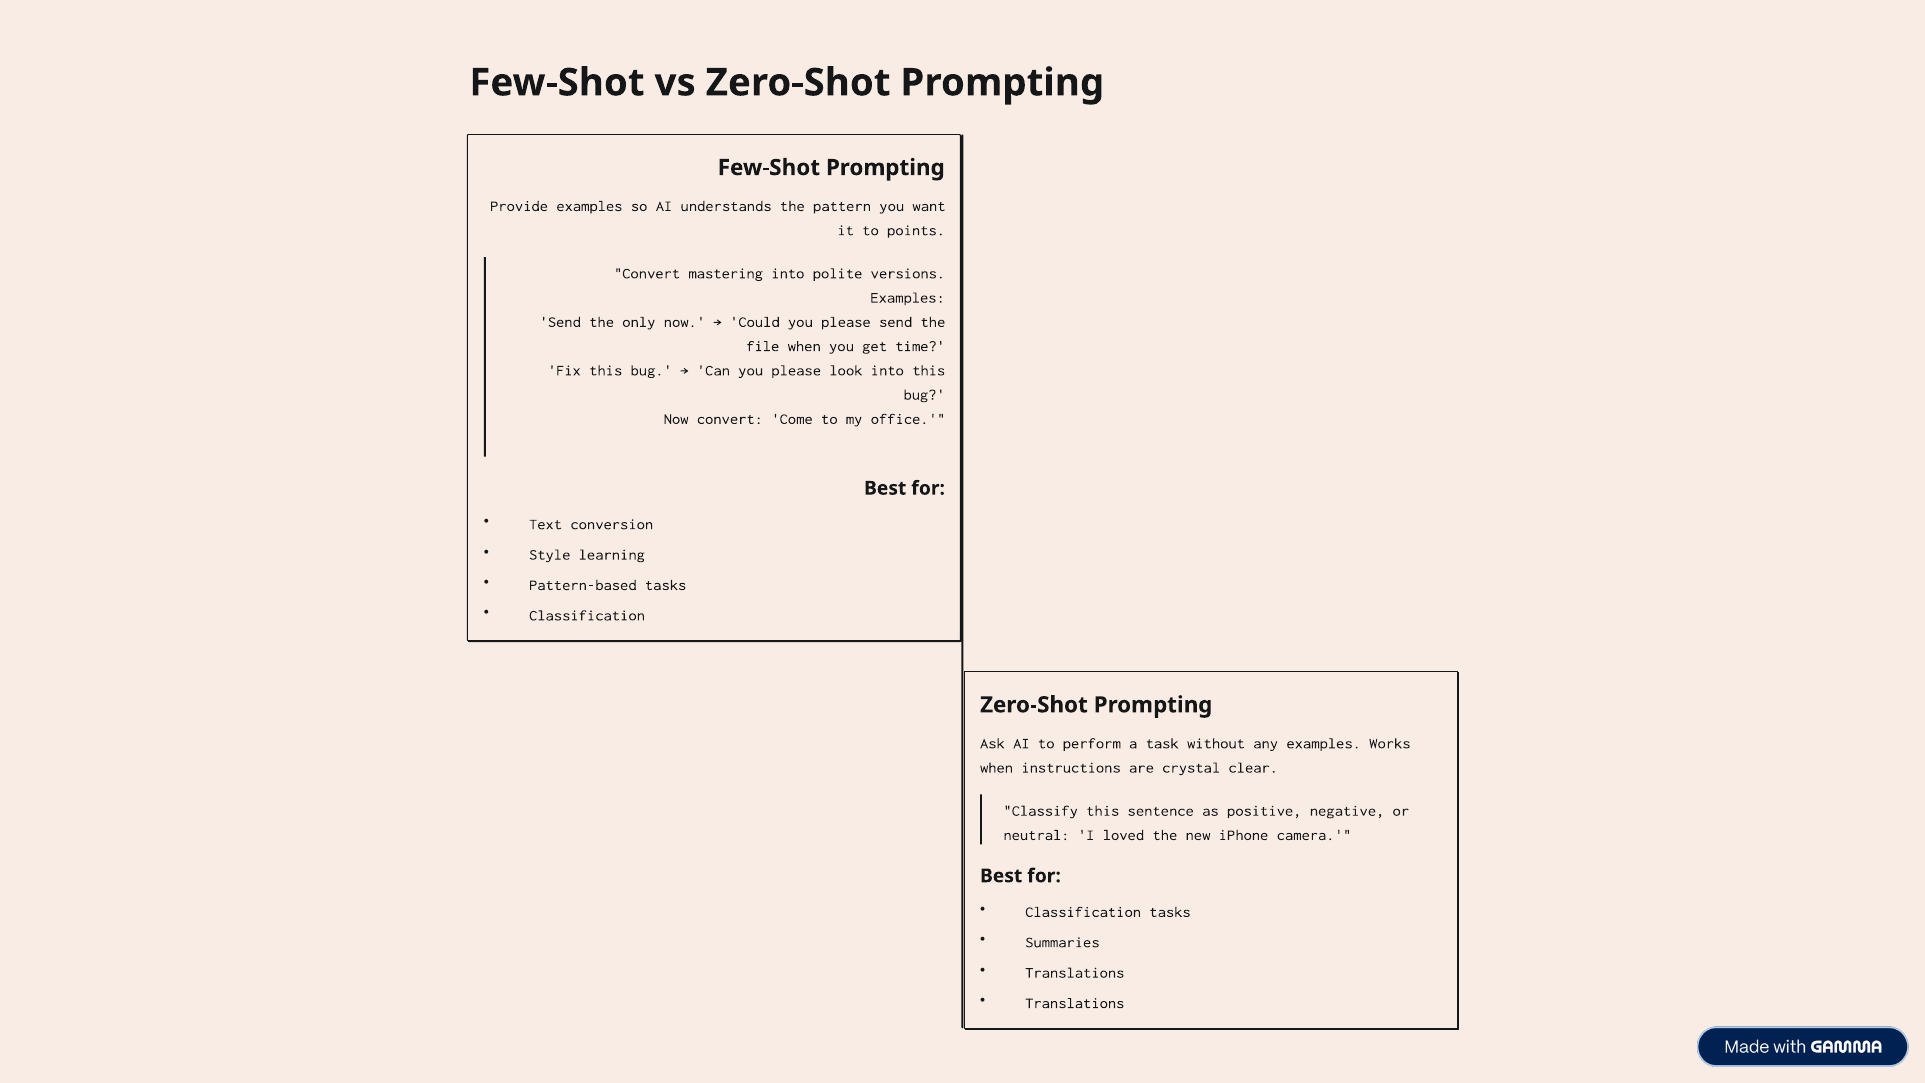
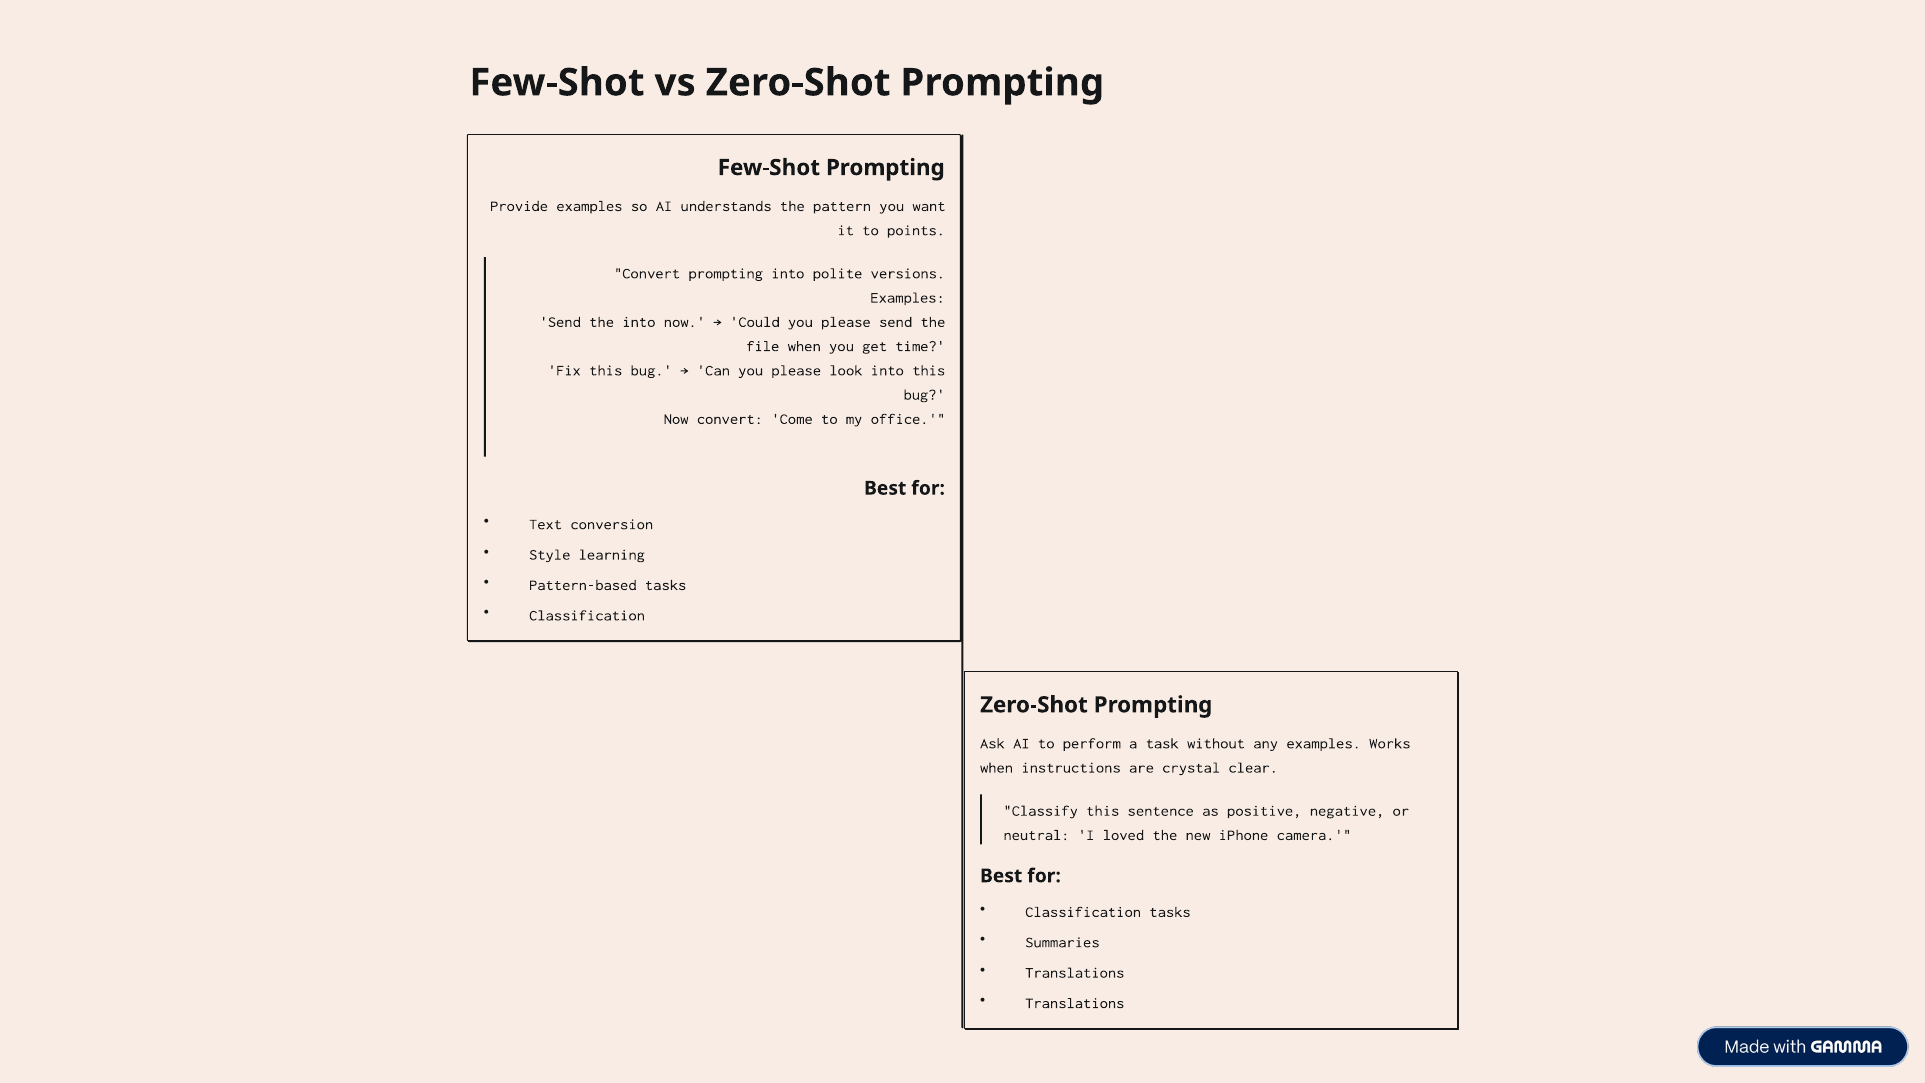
Convert mastering: mastering -> prompting (726, 273)
the only: only -> into (639, 322)
